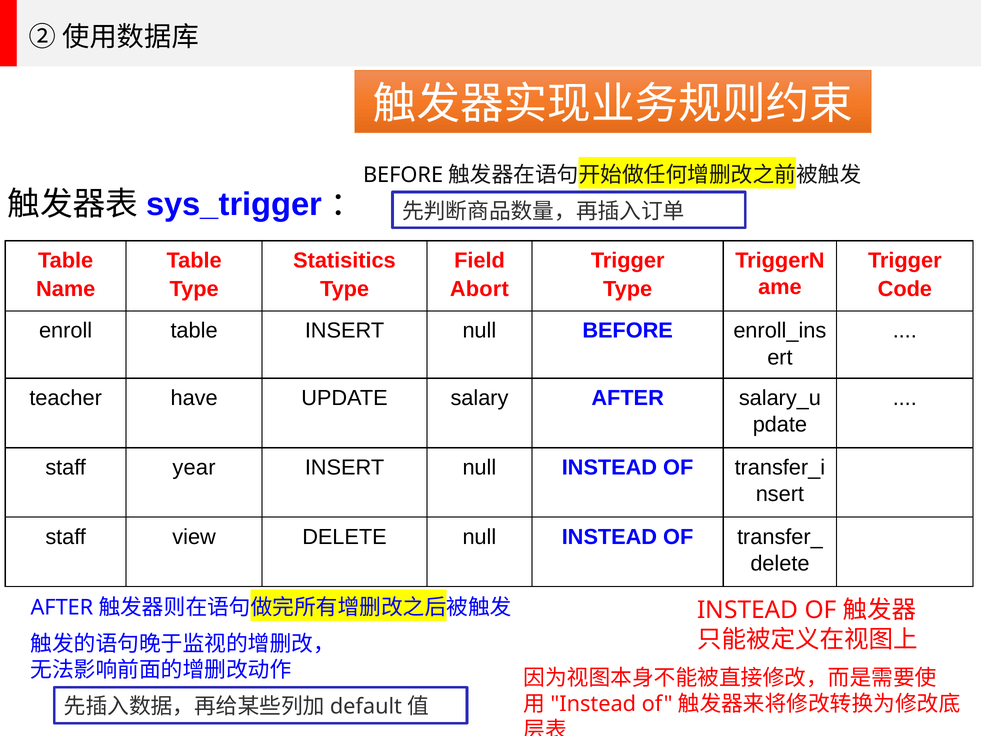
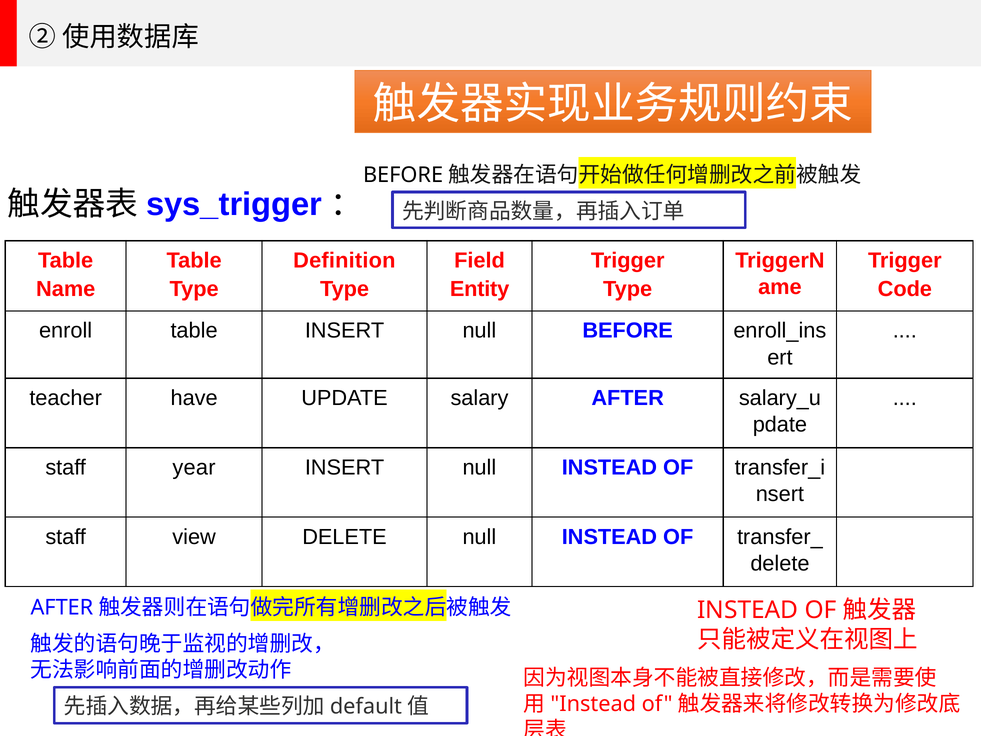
Statisitics: Statisitics -> Definition (344, 260)
Abort: Abort -> Entity (480, 289)
